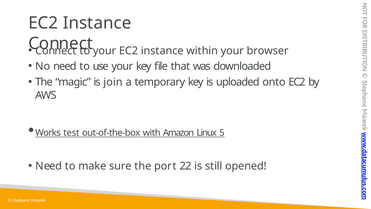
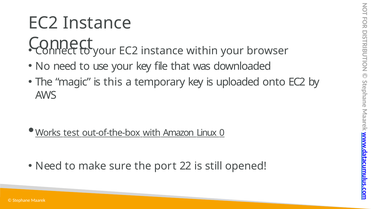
join: join -> this (113, 82)
5: 5 -> 0 (222, 133)
